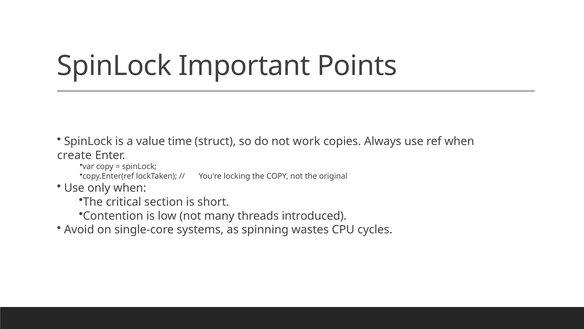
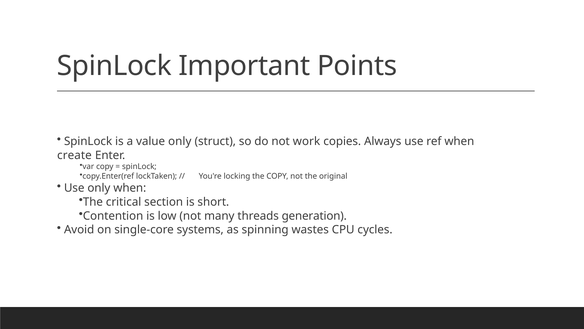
value time: time -> only (180, 141)
introduced: introduced -> generation (314, 216)
